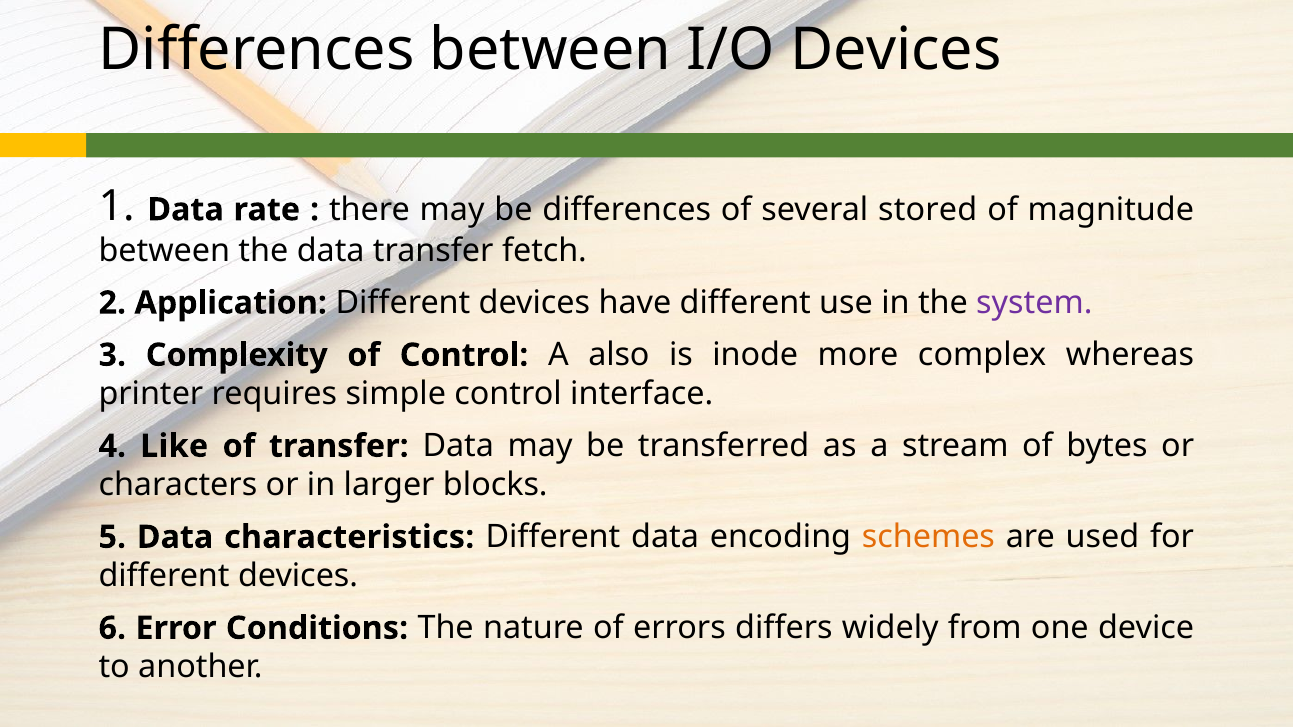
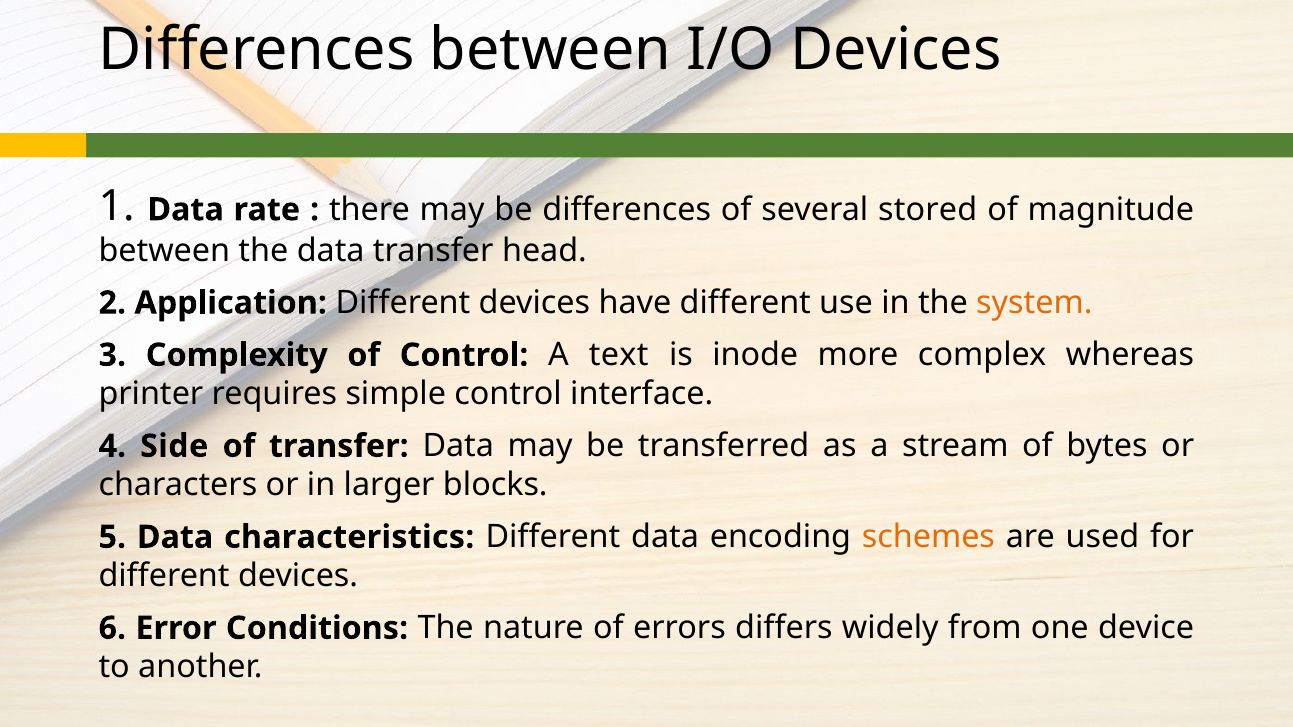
fetch: fetch -> head (544, 251)
system colour: purple -> orange (1034, 303)
also: also -> text (619, 355)
Like: Like -> Side (174, 446)
